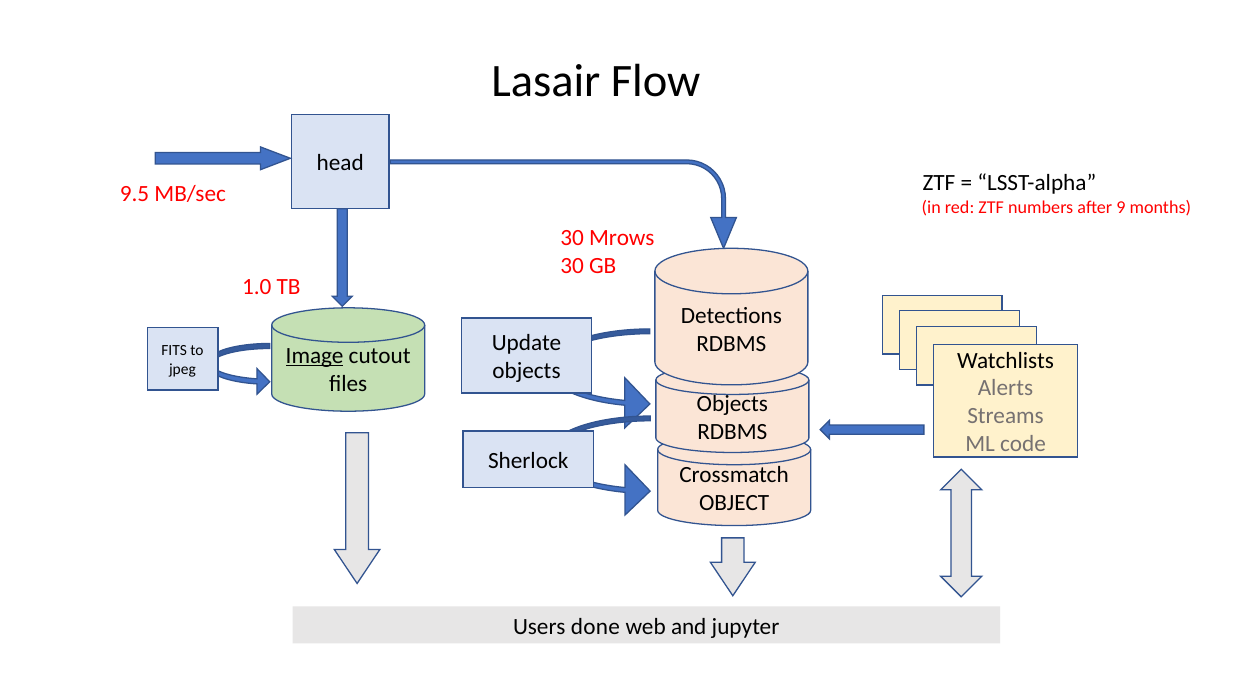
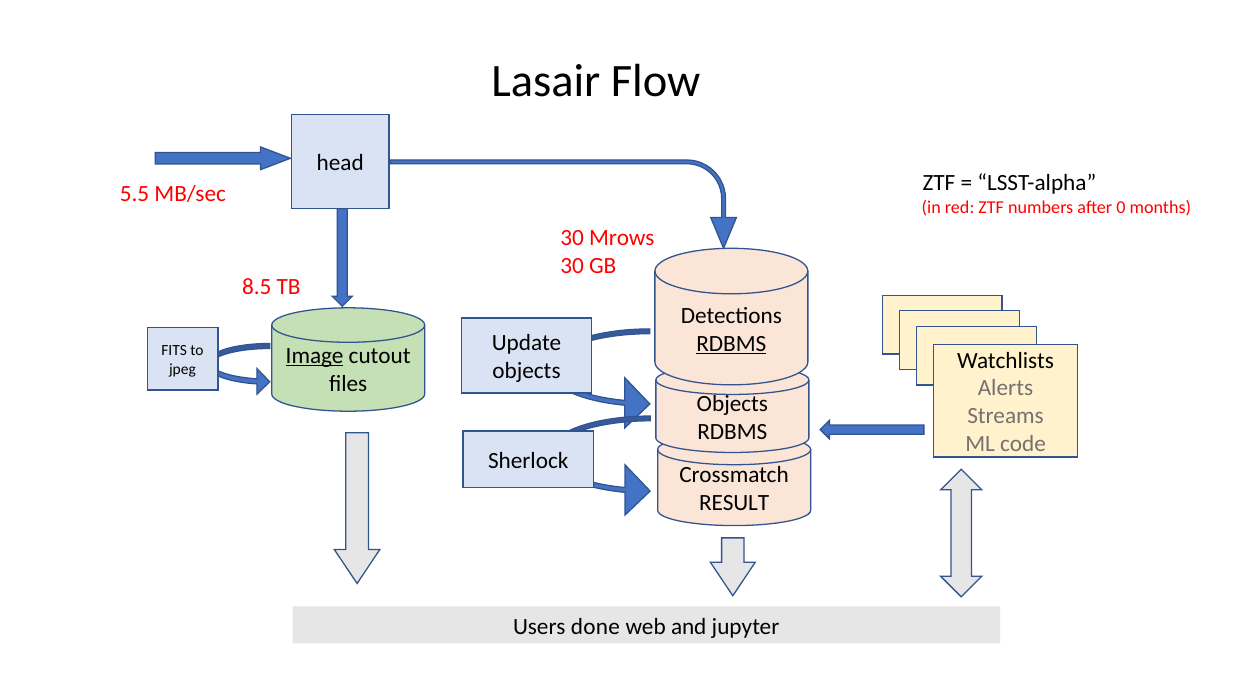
9.5: 9.5 -> 5.5 (135, 194)
9: 9 -> 0 (1121, 207)
1.0: 1.0 -> 8.5 (257, 287)
RDBMS underline: none -> present (731, 344)
OBJECT: OBJECT -> RESULT (734, 503)
